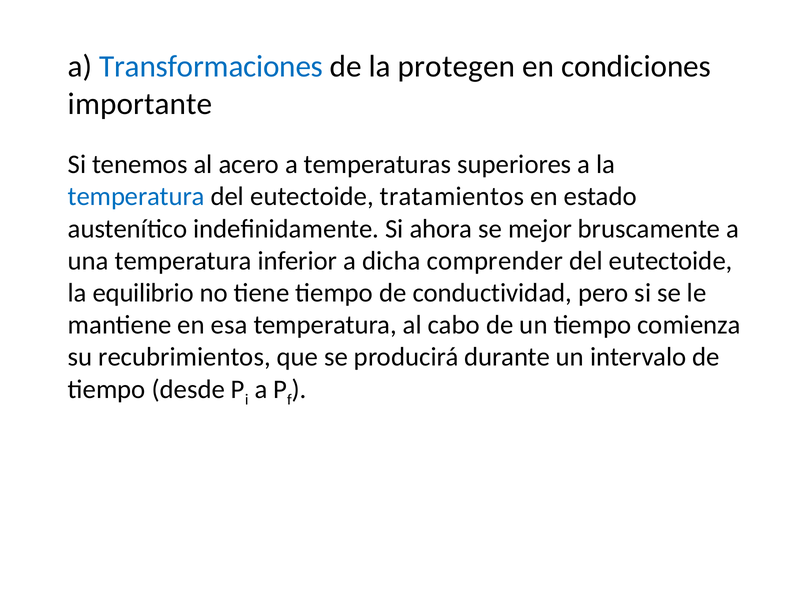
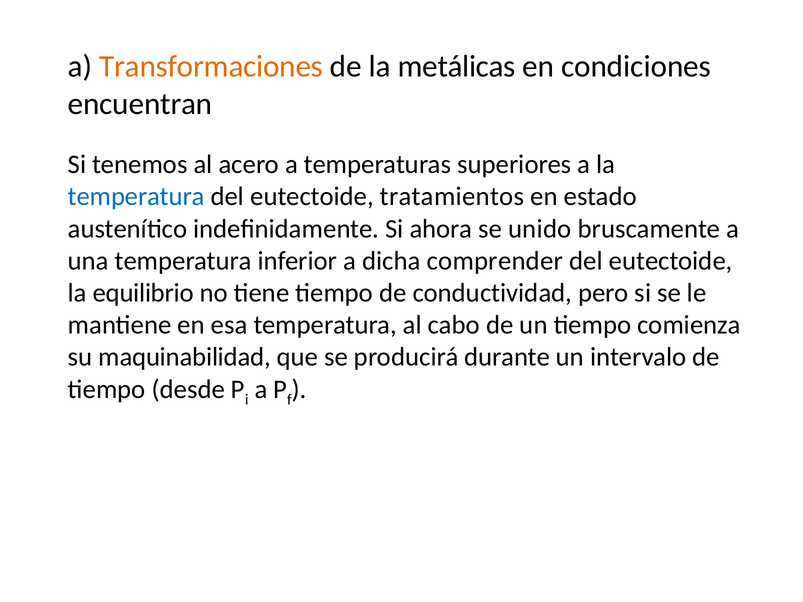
Transformaciones colour: blue -> orange (211, 67)
protegen: protegen -> metálicas (457, 67)
importante: importante -> encuentran (140, 104)
mejor: mejor -> unido (540, 229)
recubrimientos: recubrimientos -> maquinabilidad (185, 357)
